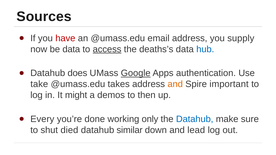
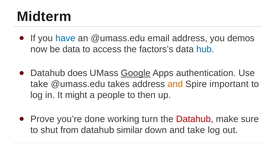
Sources: Sources -> Midterm (44, 17)
have colour: red -> blue (65, 38)
supply: supply -> demos (241, 38)
access underline: present -> none (107, 49)
deaths’s: deaths’s -> factors’s (156, 49)
demos: demos -> people (111, 95)
Every: Every -> Prove (42, 119)
only: only -> turn (150, 119)
Datahub colour: blue -> red (195, 119)
died: died -> from (69, 130)
and lead: lead -> take (196, 130)
